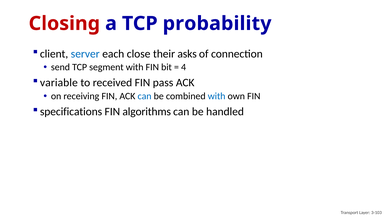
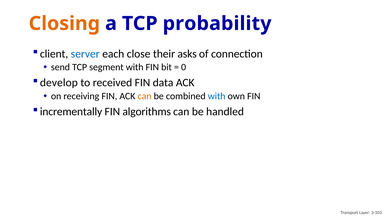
Closing colour: red -> orange (64, 24)
4: 4 -> 0 (184, 67)
variable: variable -> develop (59, 83)
pass: pass -> data (163, 83)
can colour: blue -> orange (145, 96)
specifications: specifications -> incrementally (71, 112)
